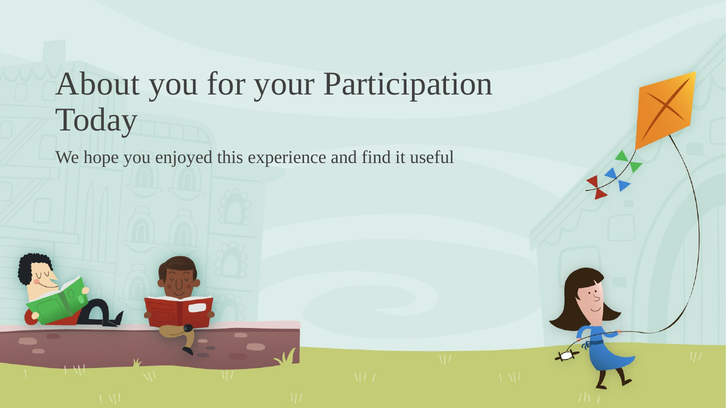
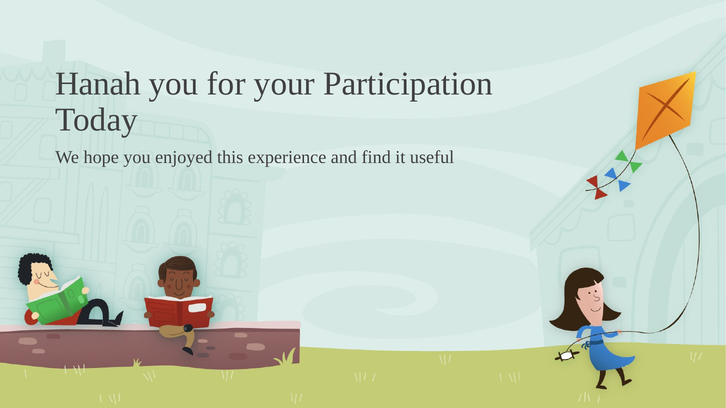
About: About -> Hanah (98, 84)
